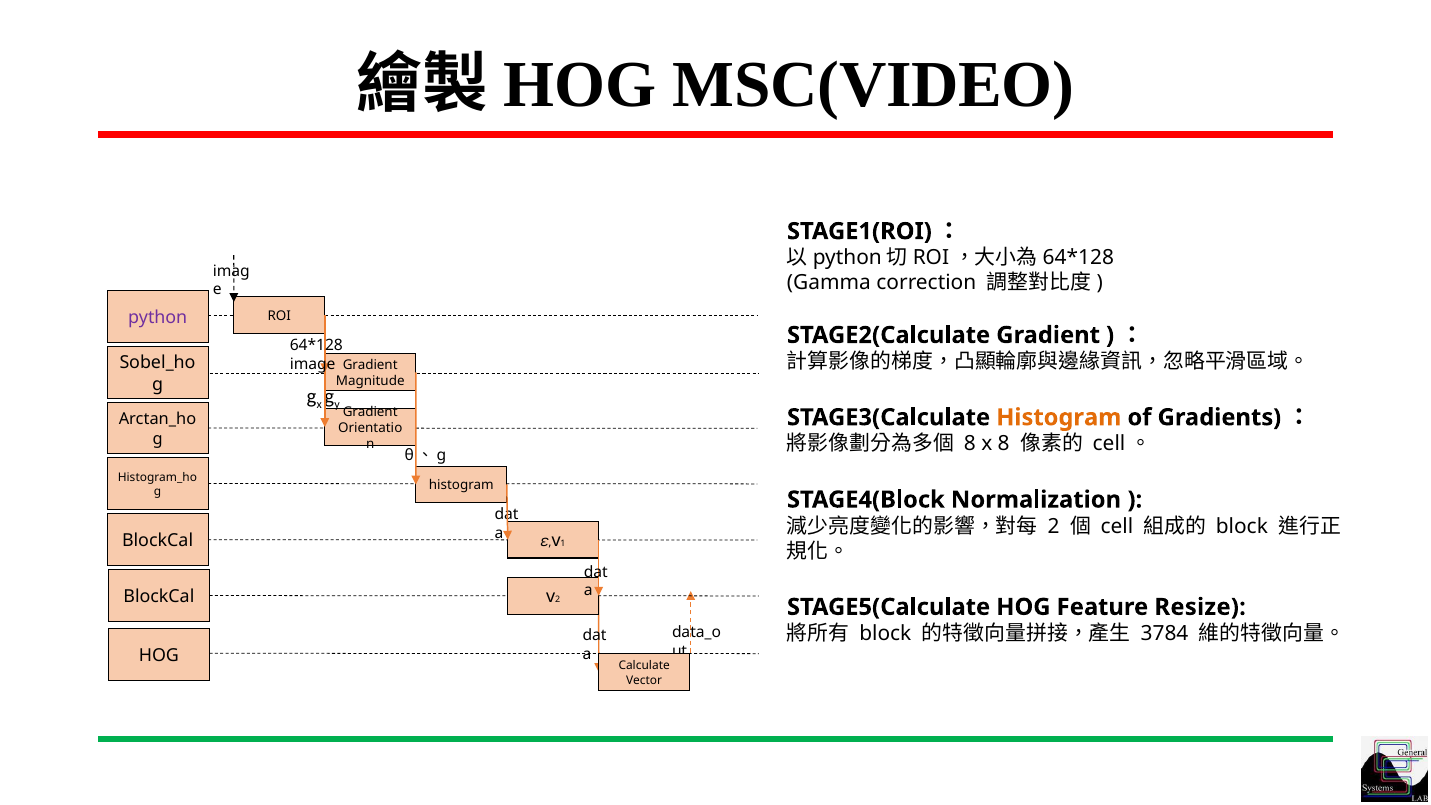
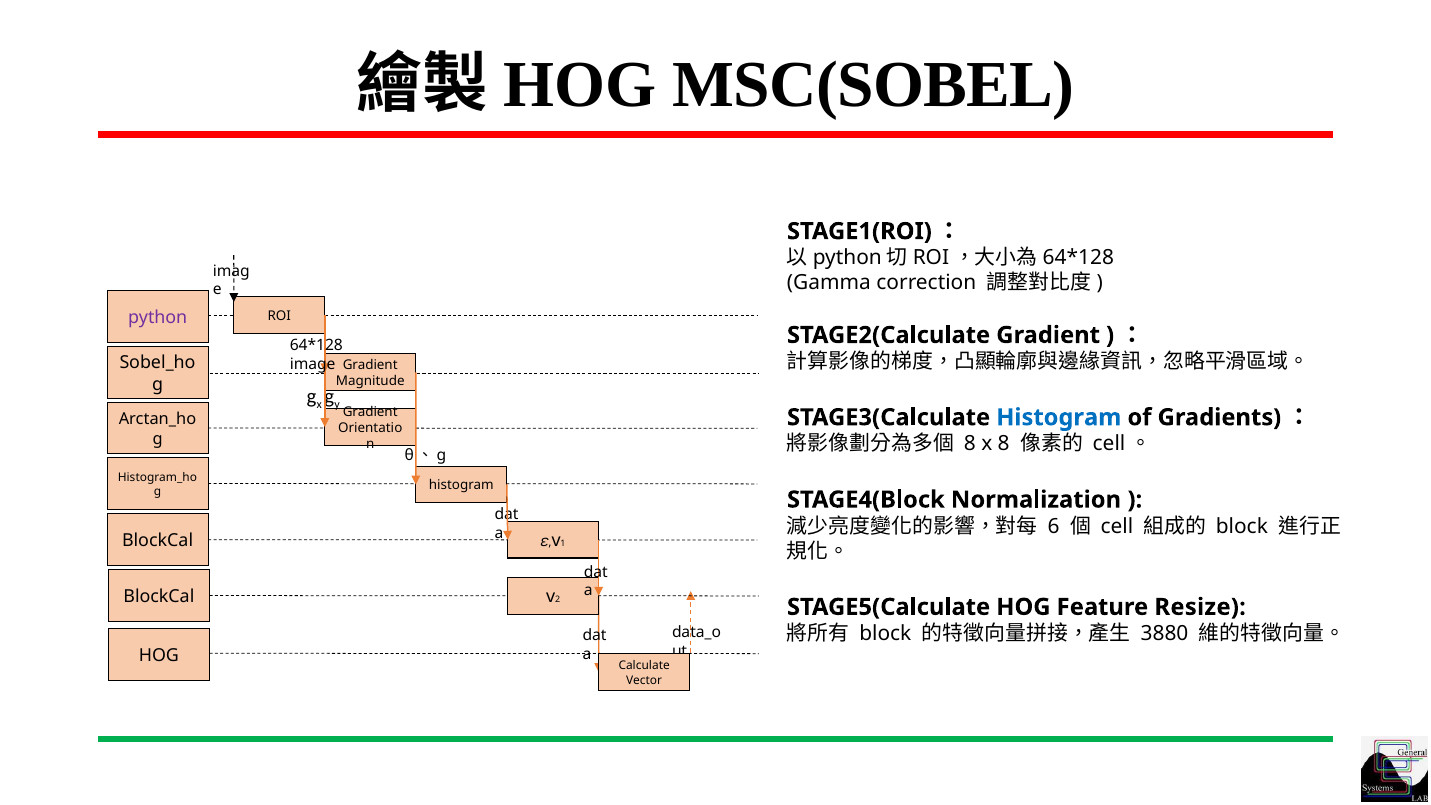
MSC(VIDEO: MSC(VIDEO -> MSC(SOBEL (874, 85)
Histogram colour: orange -> blue (1059, 417)
2: 2 -> 6 (1054, 526)
3784: 3784 -> 3880 (1165, 634)
